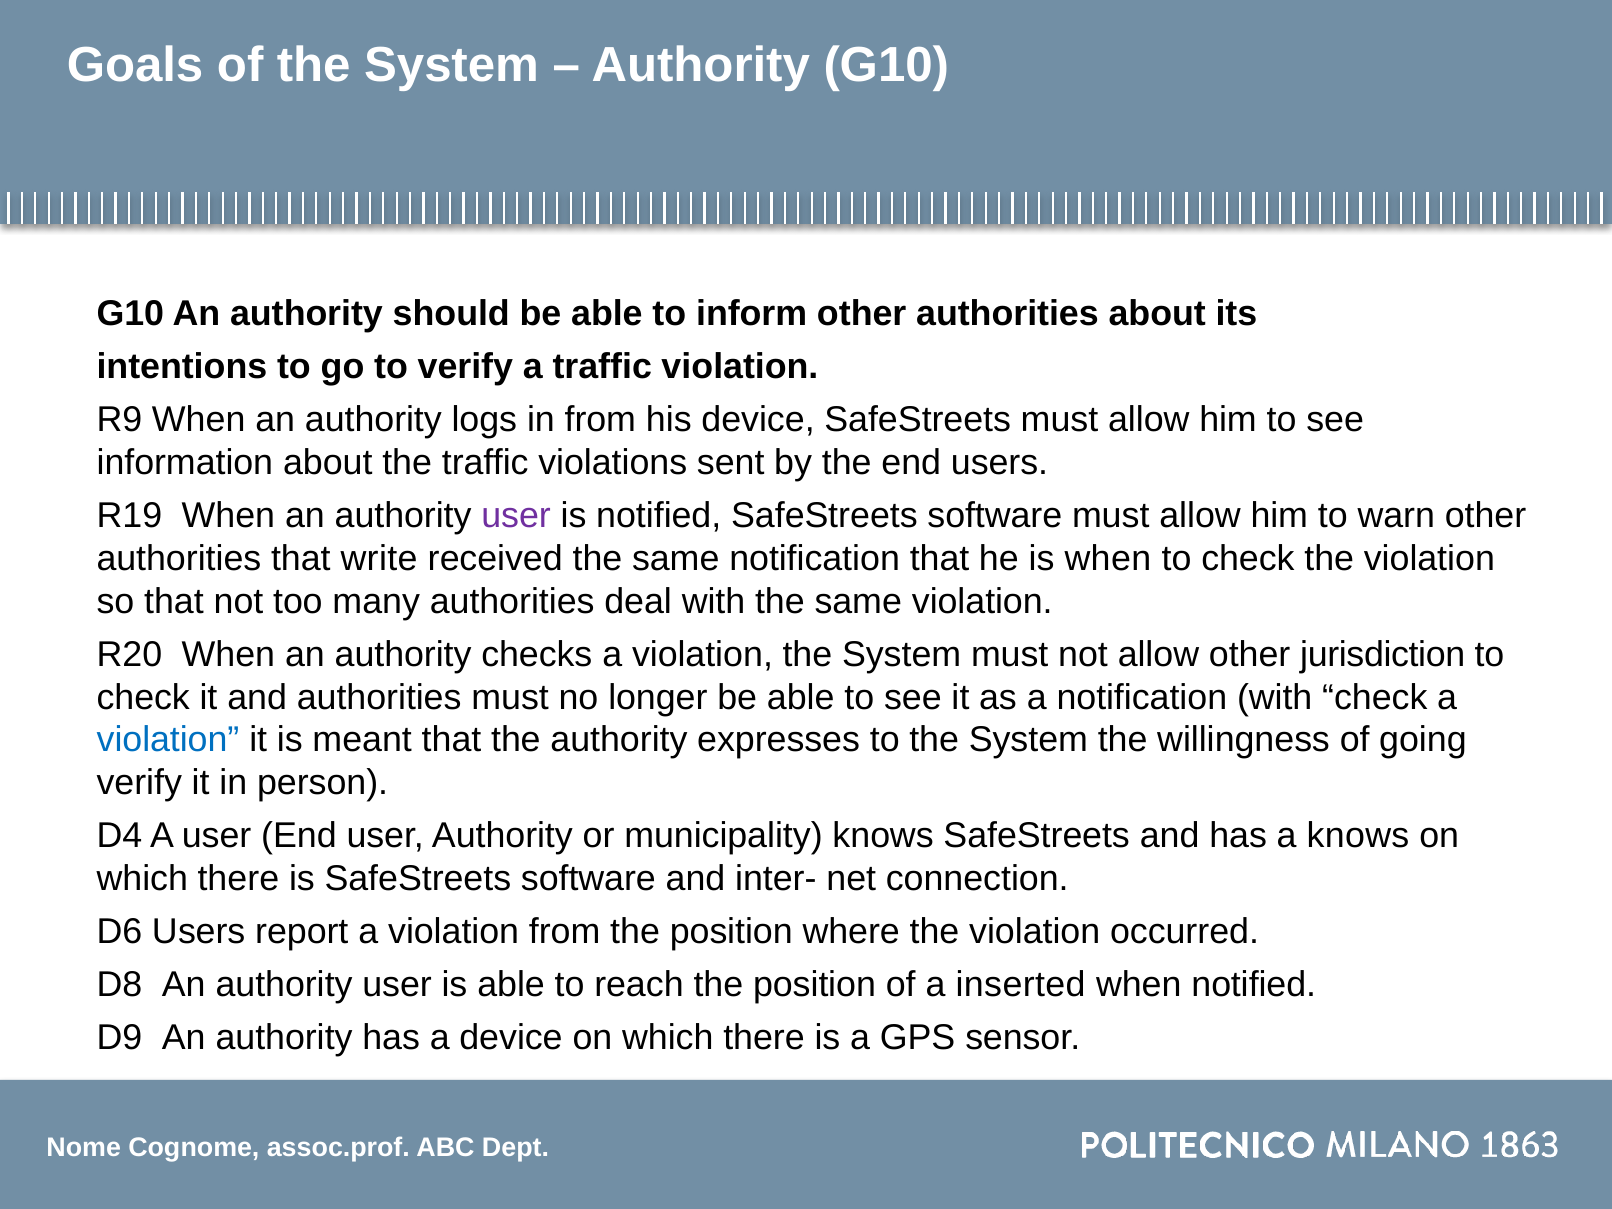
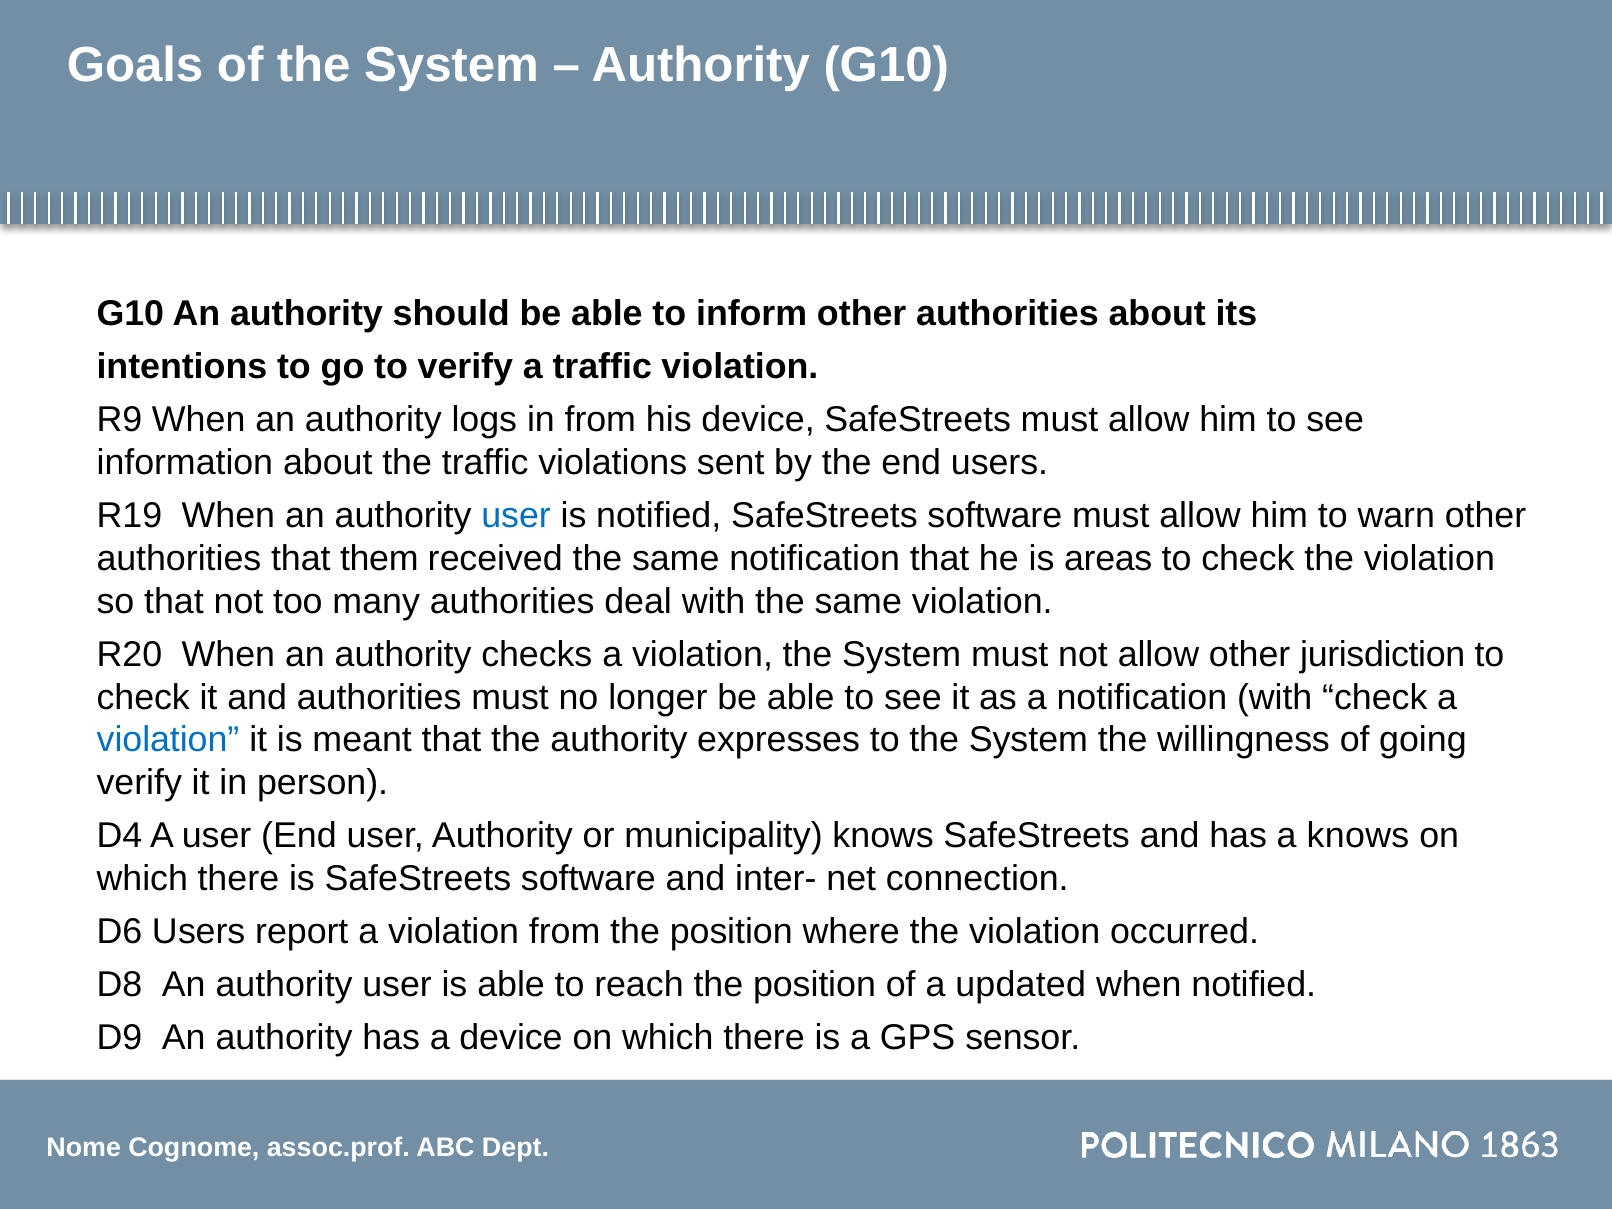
user colour: purple -> blue (516, 516)
write: write -> them (379, 558)
is when: when -> areas (1108, 558)
inserted: inserted -> updated (1021, 985)
